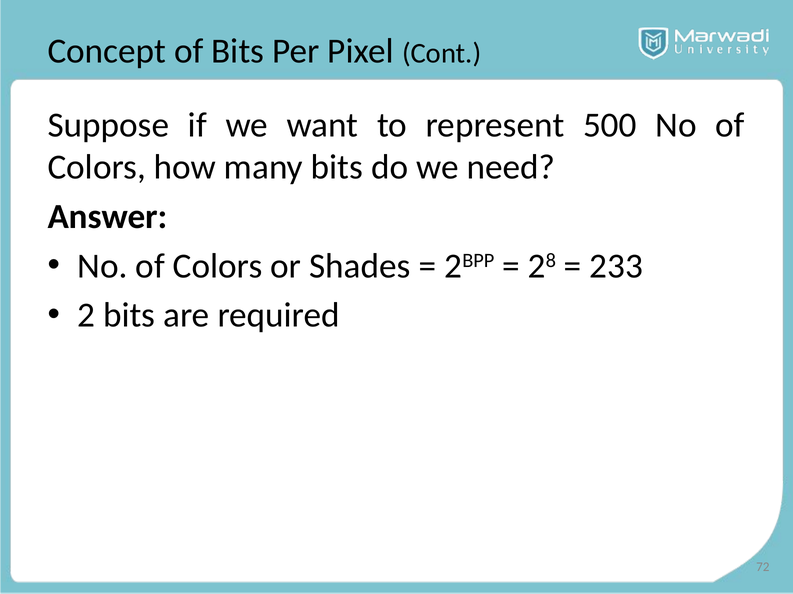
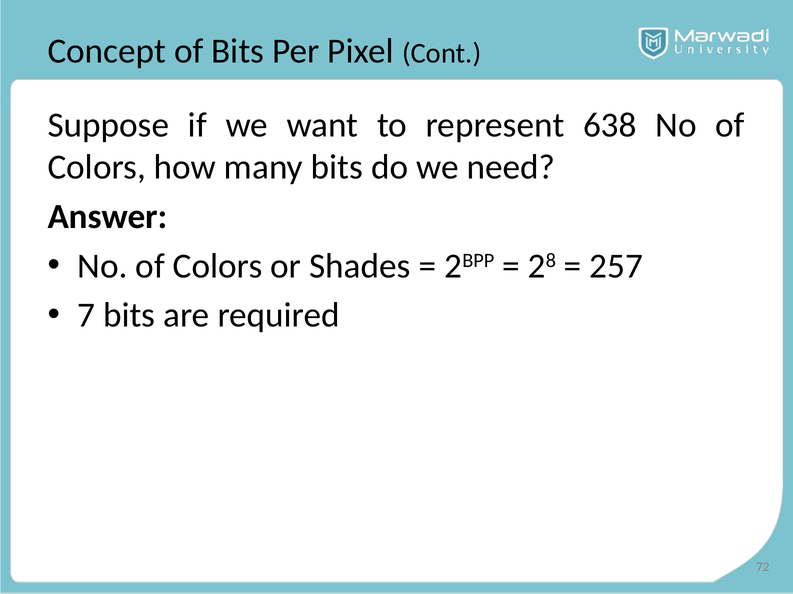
500: 500 -> 638 (610, 125)
233: 233 -> 257 (616, 266)
2: 2 -> 7 (86, 316)
